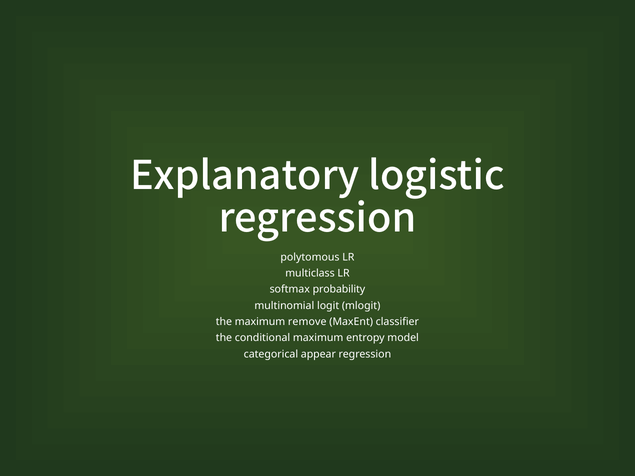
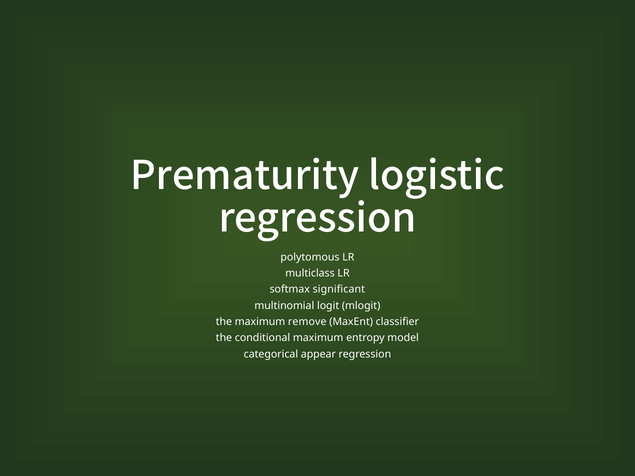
Explanatory: Explanatory -> Prematurity (245, 176)
probability: probability -> significant (339, 290)
